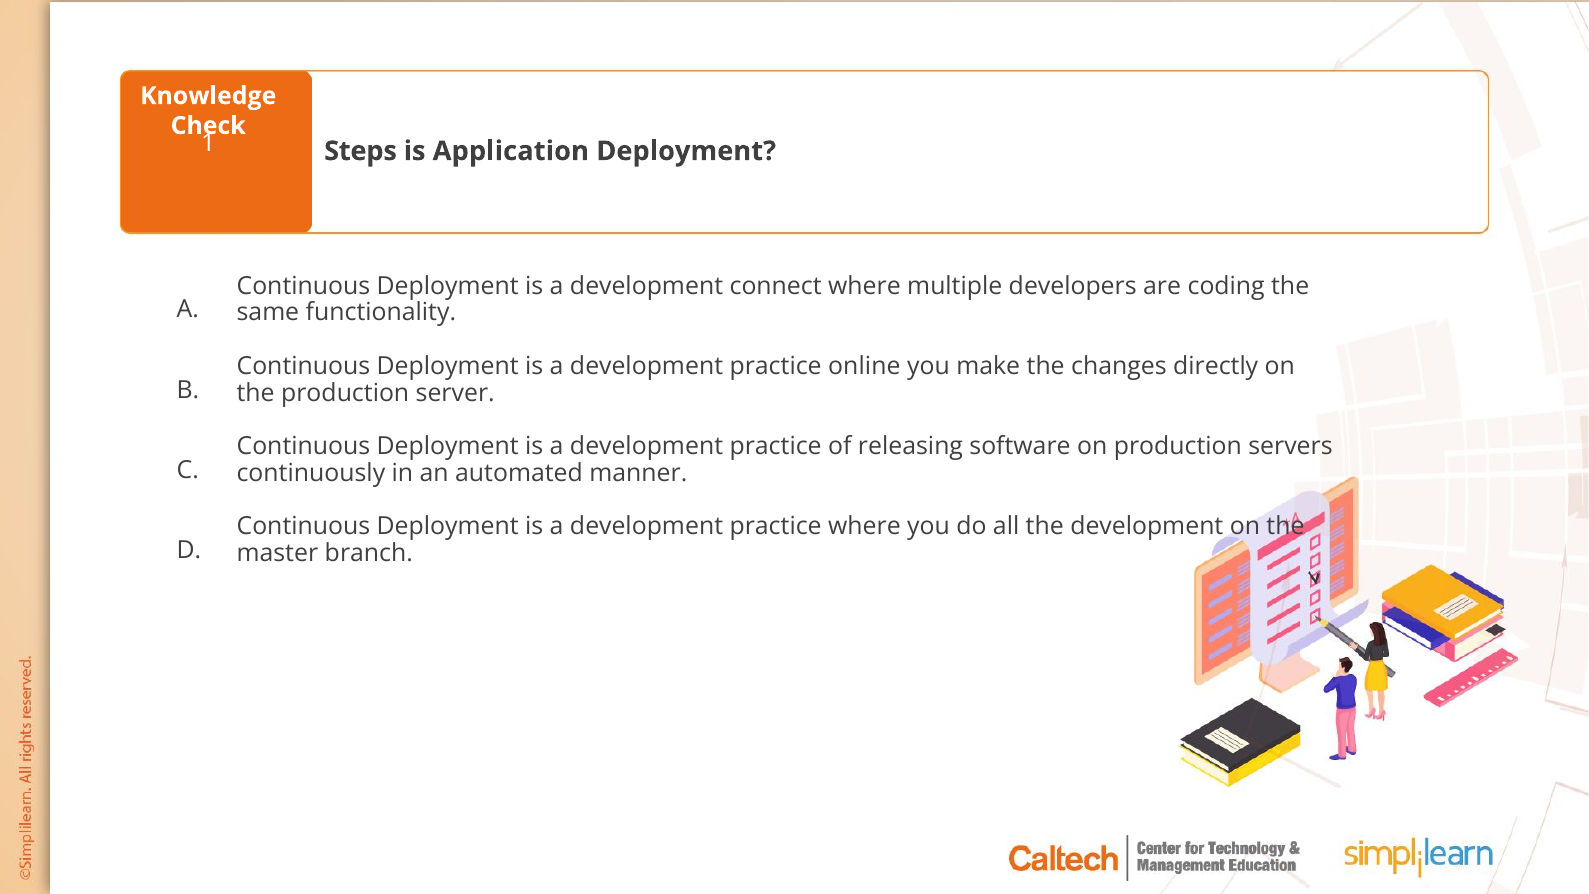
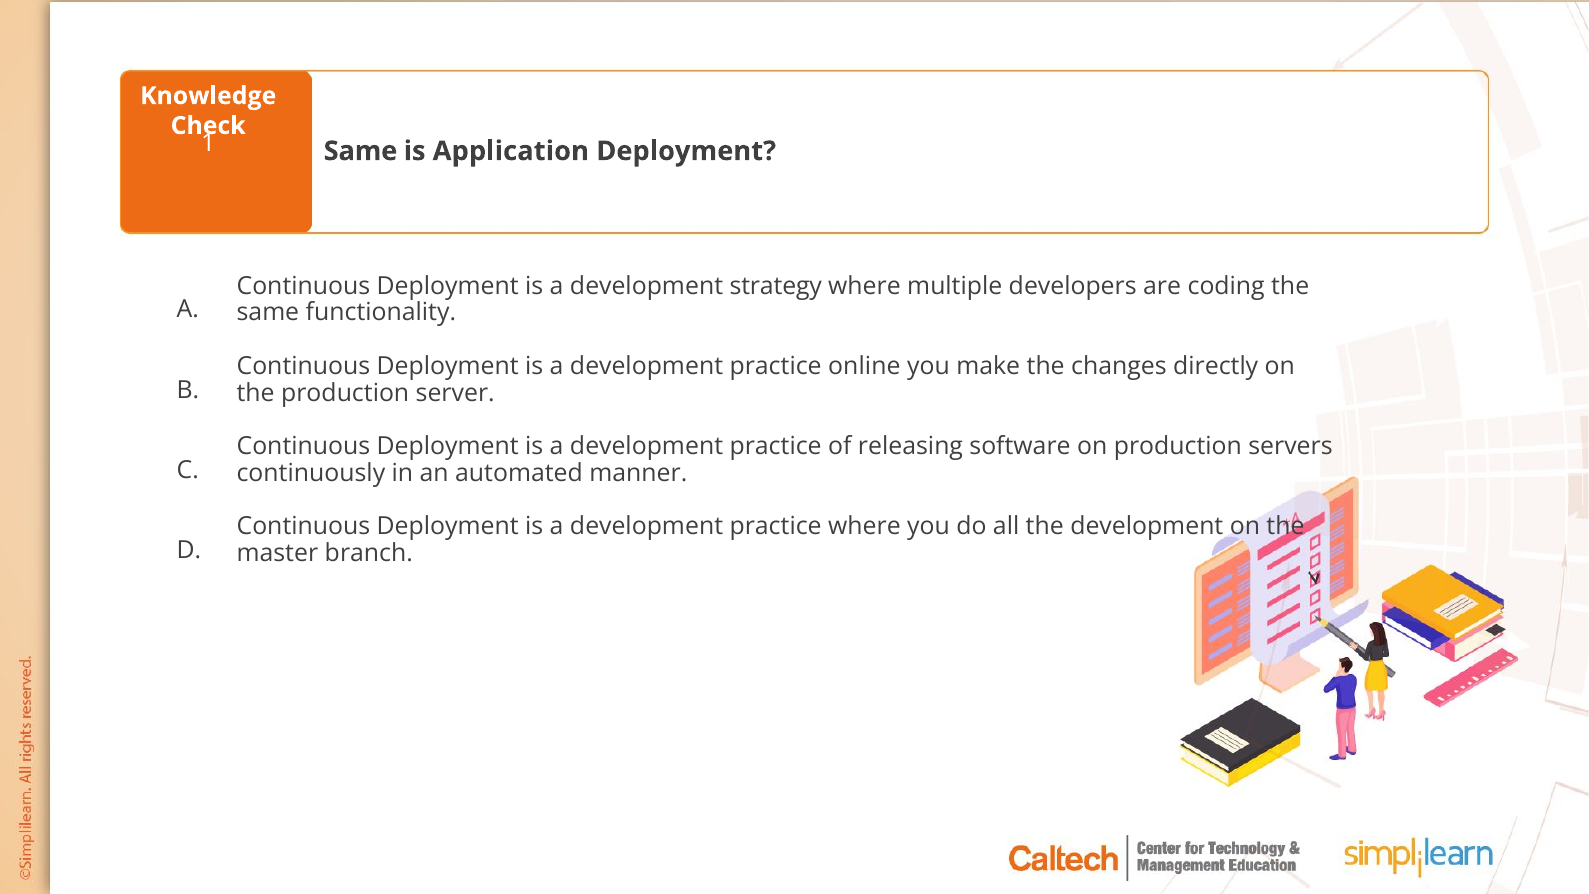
1 Steps: Steps -> Same (360, 151)
connect: connect -> strategy (776, 286)
